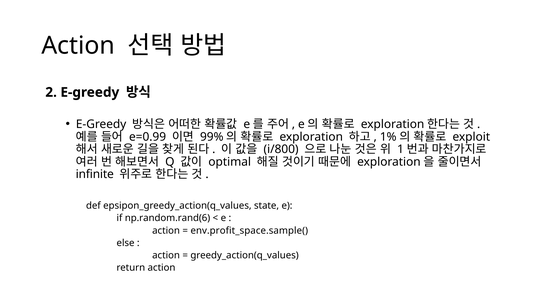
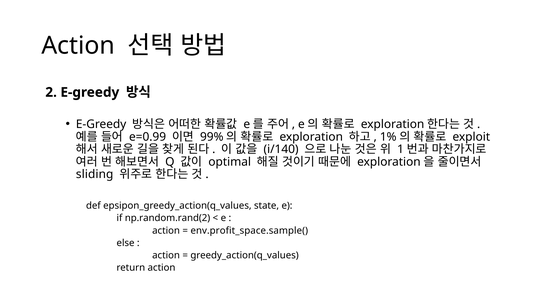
i/800: i/800 -> i/140 (281, 149)
infinite: infinite -> sliding (95, 175)
np.random.rand(6: np.random.rand(6 -> np.random.rand(2 (168, 218)
